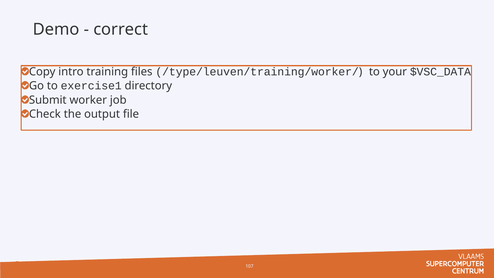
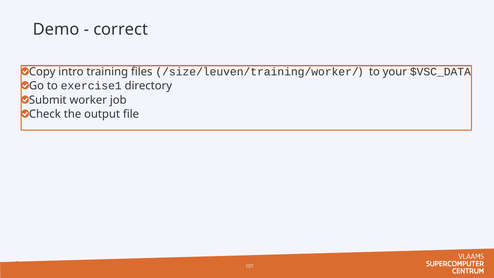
/type/leuven/training/worker/: /type/leuven/training/worker/ -> /size/leuven/training/worker/ (257, 72)
